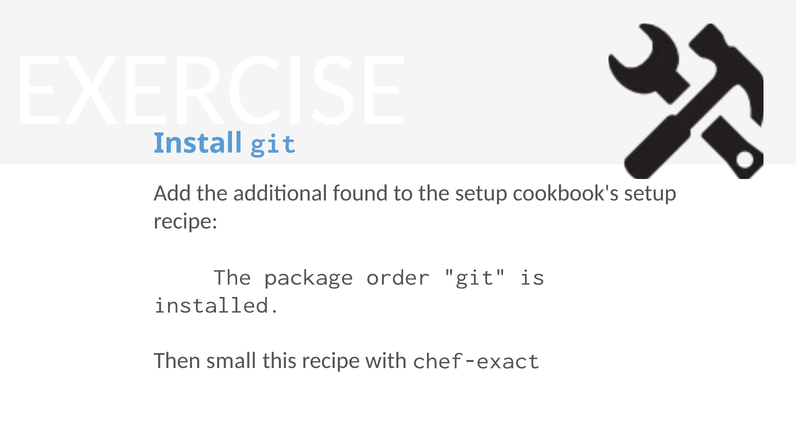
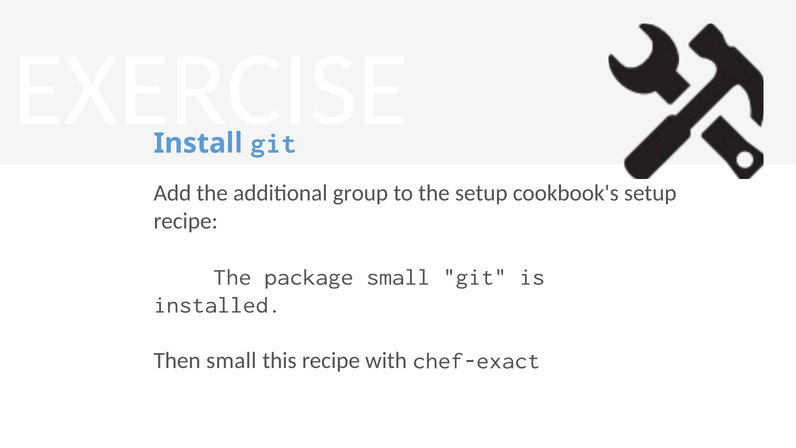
found: found -> group (361, 193)
package order: order -> small (398, 277)
